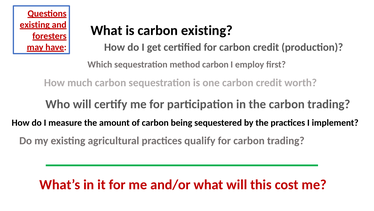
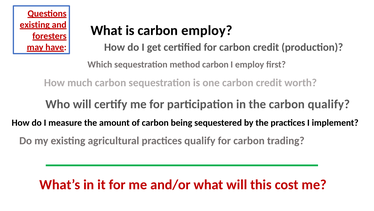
carbon existing: existing -> employ (207, 30)
the carbon trading: trading -> qualify (329, 104)
